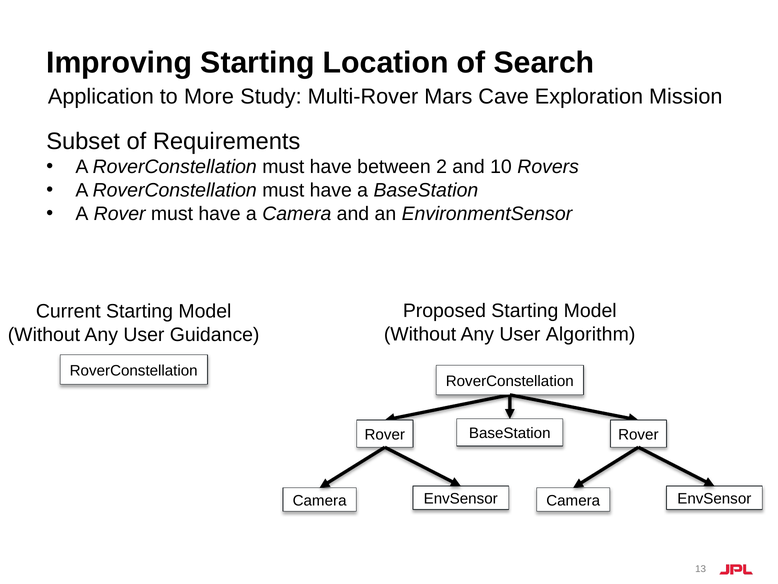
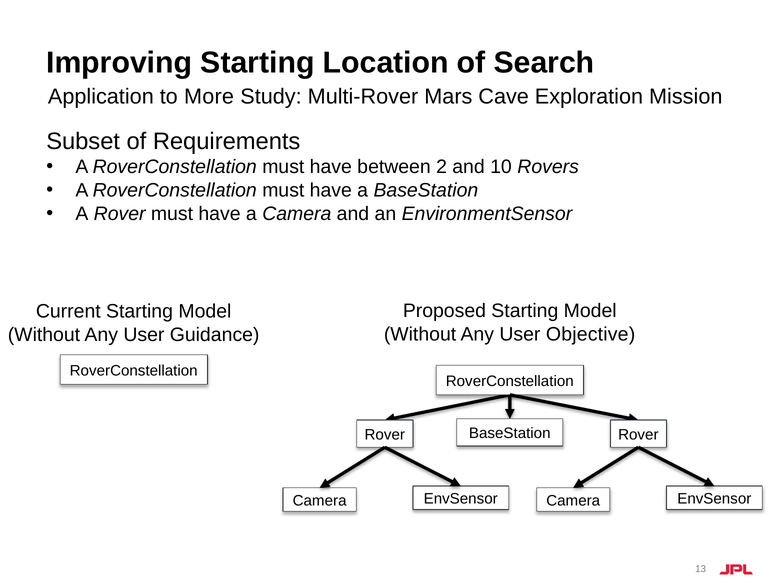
Algorithm: Algorithm -> Objective (591, 334)
